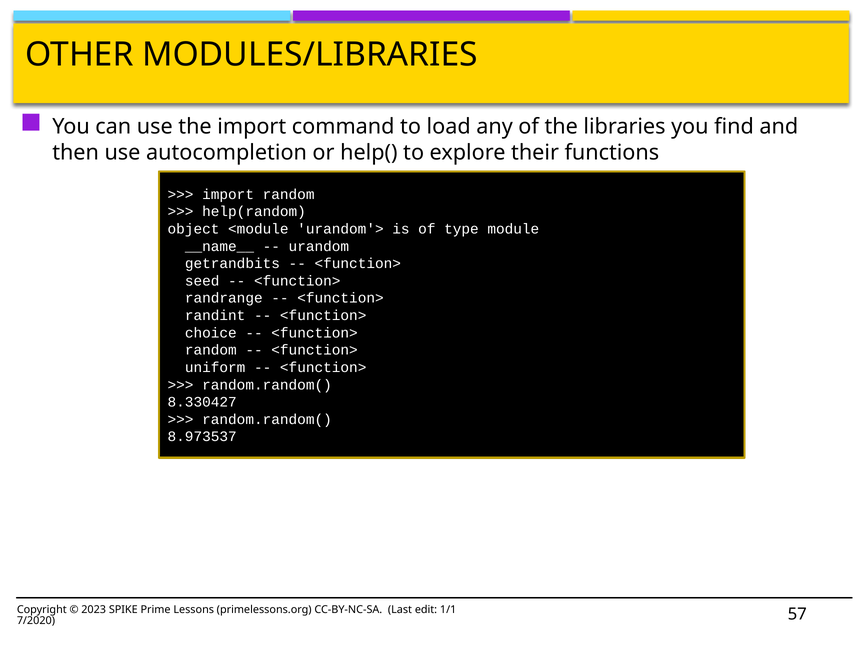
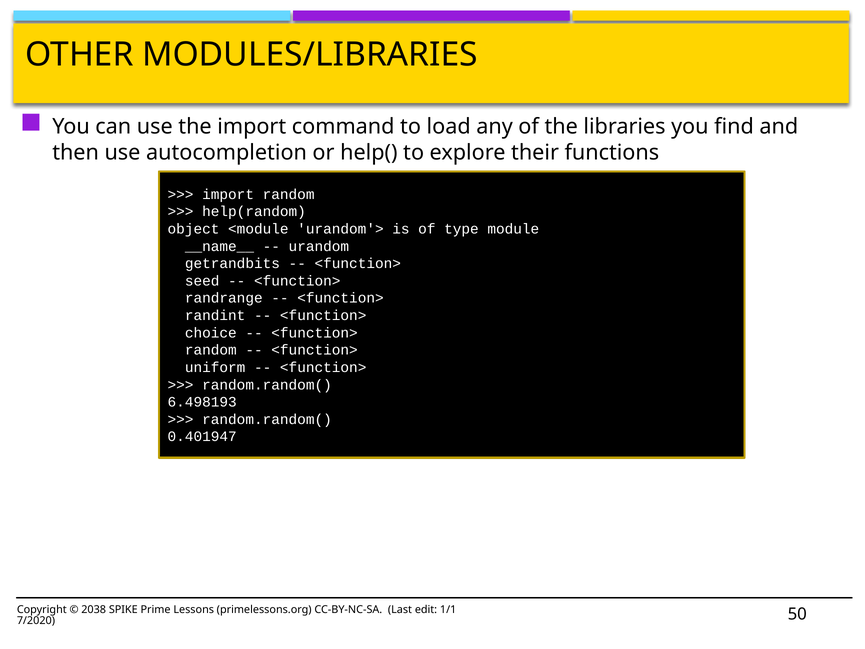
8.330427: 8.330427 -> 6.498193 (202, 402)
8.973537: 8.973537 -> 0.401947 (202, 436)
2023: 2023 -> 2038 (94, 609)
57: 57 -> 50 (797, 614)
